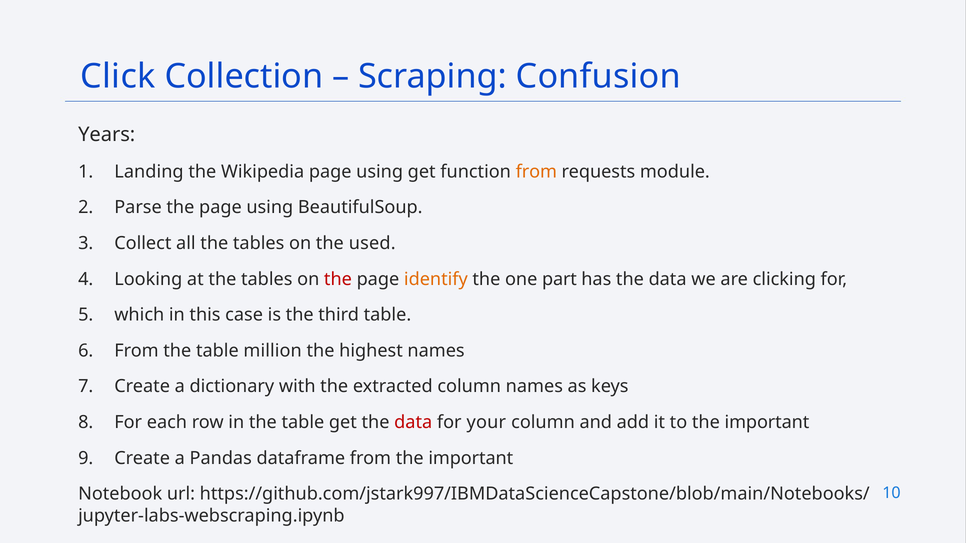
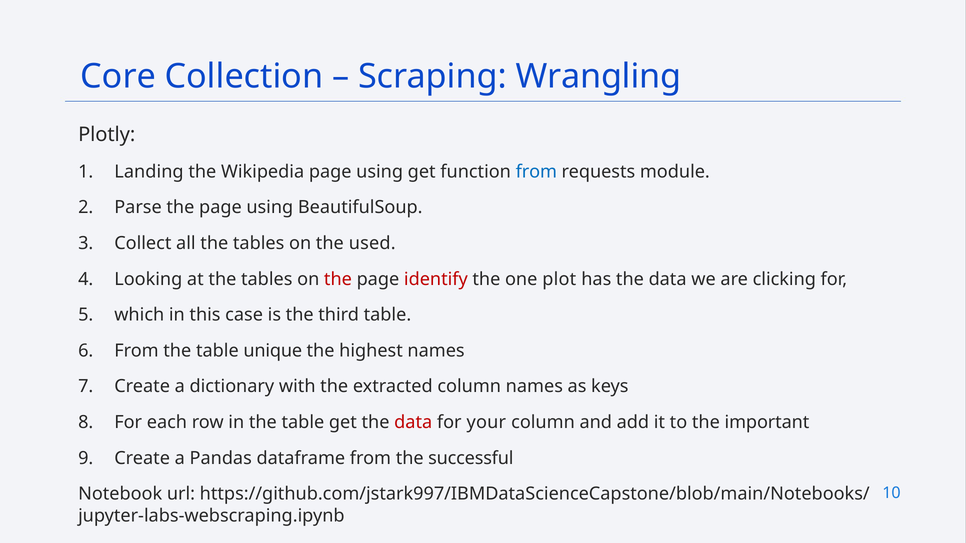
Click: Click -> Core (118, 77)
Confusion: Confusion -> Wrangling (598, 77)
Years: Years -> Plotly (107, 135)
from colour: orange -> blue (536, 172)
identify colour: orange -> red (436, 279)
part: part -> plot (559, 279)
million: million -> unique (273, 351)
from the important: important -> successful (471, 458)
